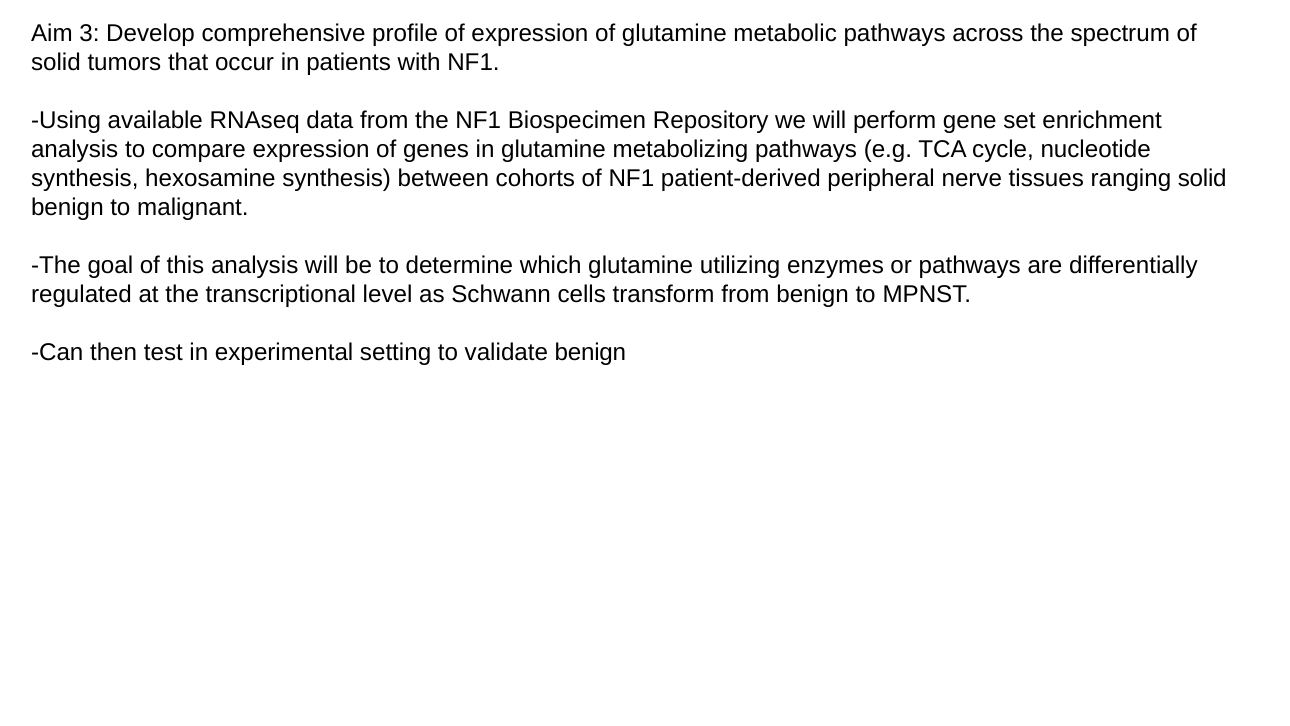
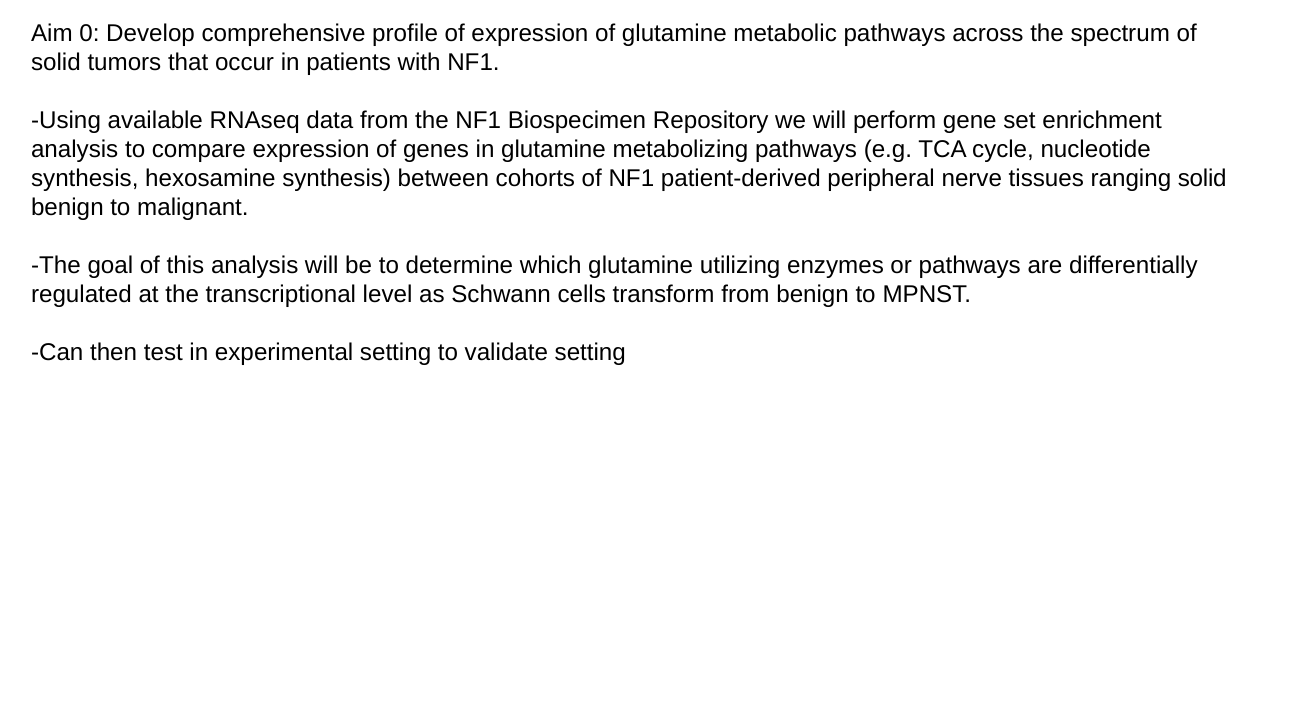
3: 3 -> 0 (90, 33)
validate benign: benign -> setting (590, 352)
